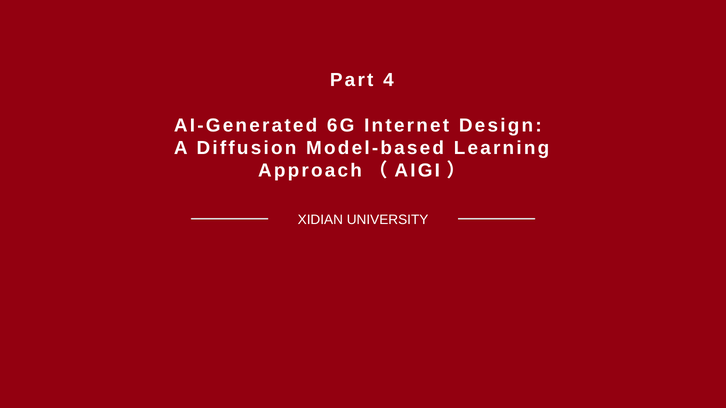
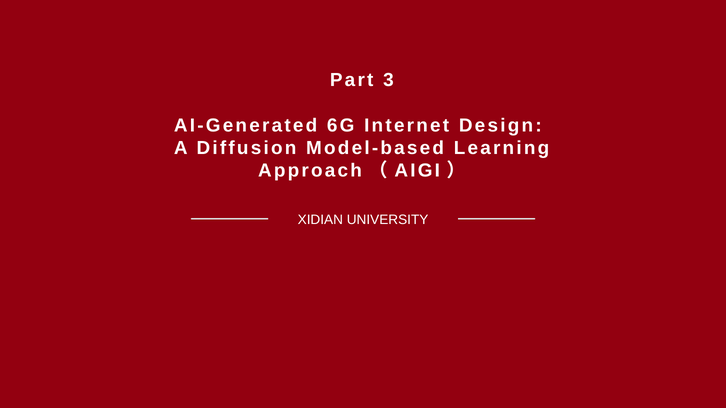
4: 4 -> 3 (388, 80)
